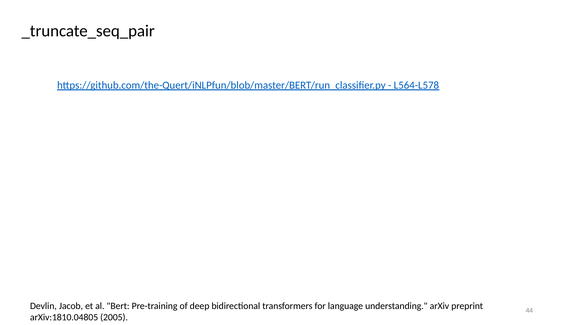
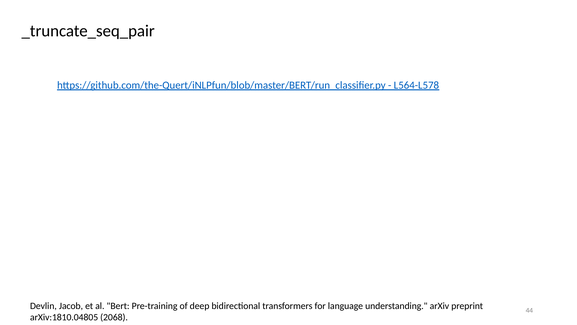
2005: 2005 -> 2068 (114, 317)
